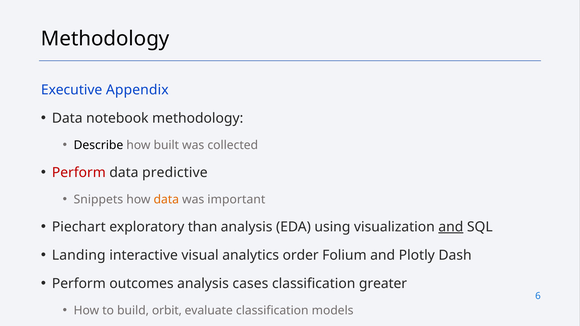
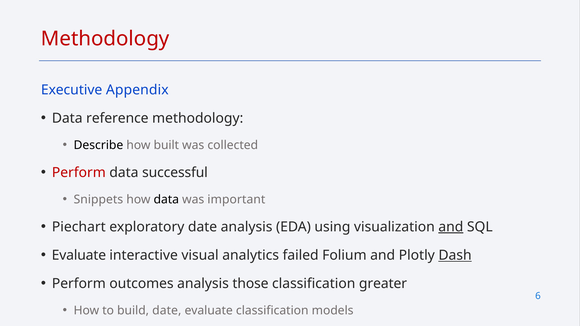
Methodology colour: black -> red (105, 39)
notebook: notebook -> reference (117, 118)
predictive: predictive -> successful (175, 173)
data colour: orange -> black (166, 200)
exploratory than: than -> date (203, 227)
Landing: Landing -> Evaluate (79, 256)
order: order -> failed (301, 256)
Dash underline: none -> present (455, 256)
cases: cases -> those (251, 284)
build orbit: orbit -> date (167, 311)
